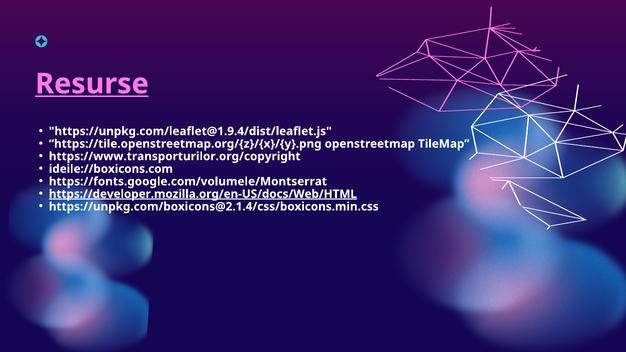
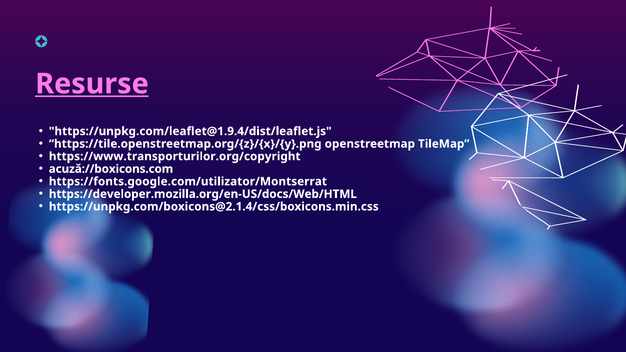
ideile://boxicons.com: ideile://boxicons.com -> acuză://boxicons.com (111, 169)
https://fonts.google.com/volumele/Montserrat: https://fonts.google.com/volumele/Montserrat -> https://fonts.google.com/utilizator/Montserrat (188, 182)
https://developer.mozilla.org/en-US/docs/Web/HTML underline: present -> none (203, 194)
